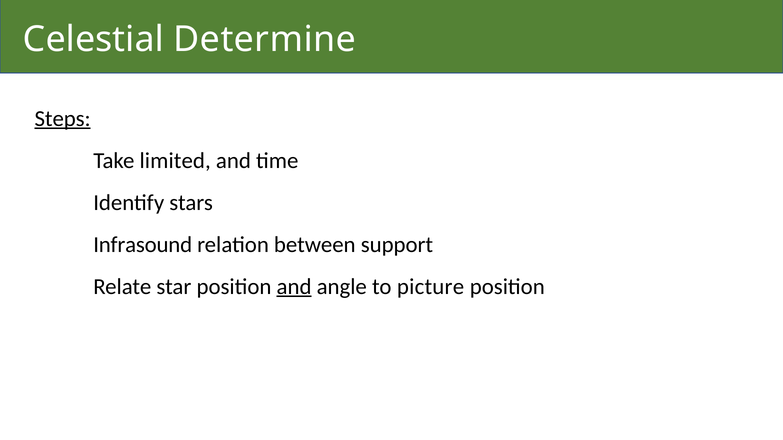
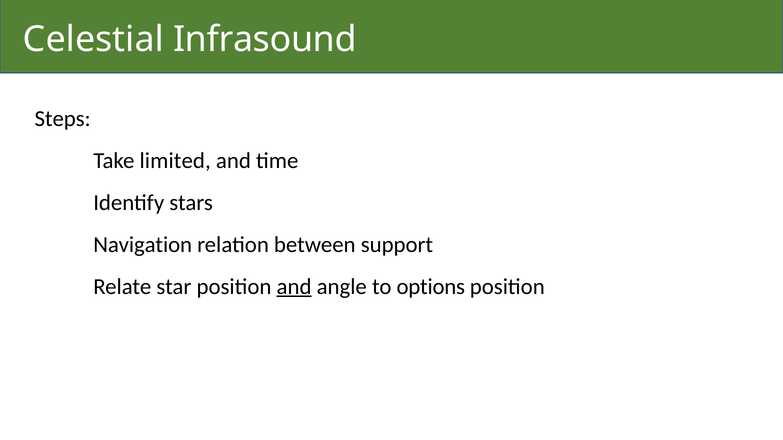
Determine: Determine -> Infrasound (265, 39)
Steps underline: present -> none (63, 119)
Infrasound: Infrasound -> Navigation (143, 245)
picture: picture -> options (431, 287)
